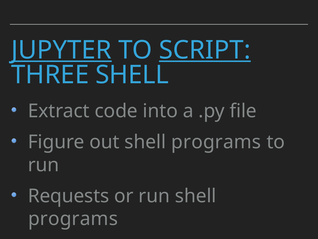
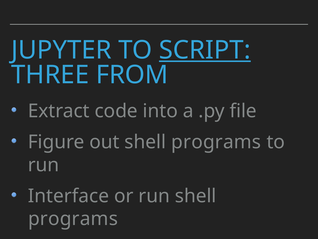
JUPYTER underline: present -> none (61, 50)
THREE SHELL: SHELL -> FROM (132, 75)
Requests: Requests -> Interface (68, 196)
